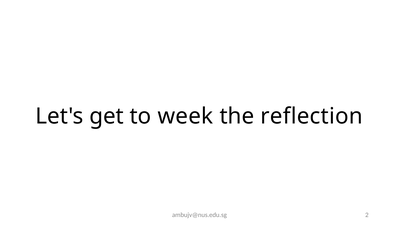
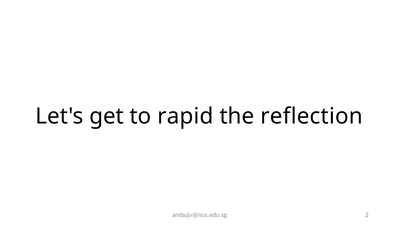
week: week -> rapid (185, 116)
